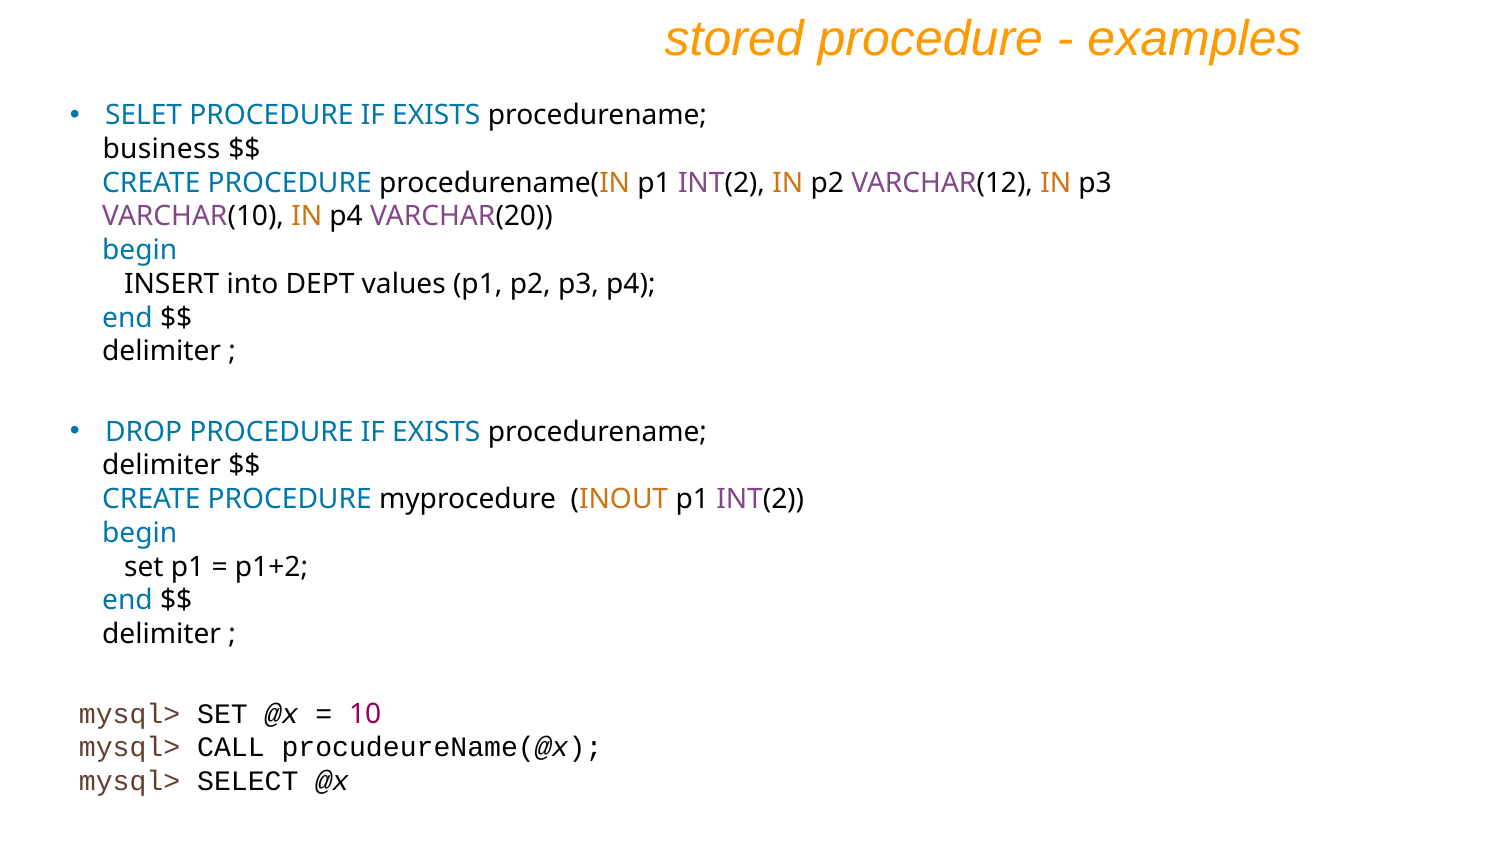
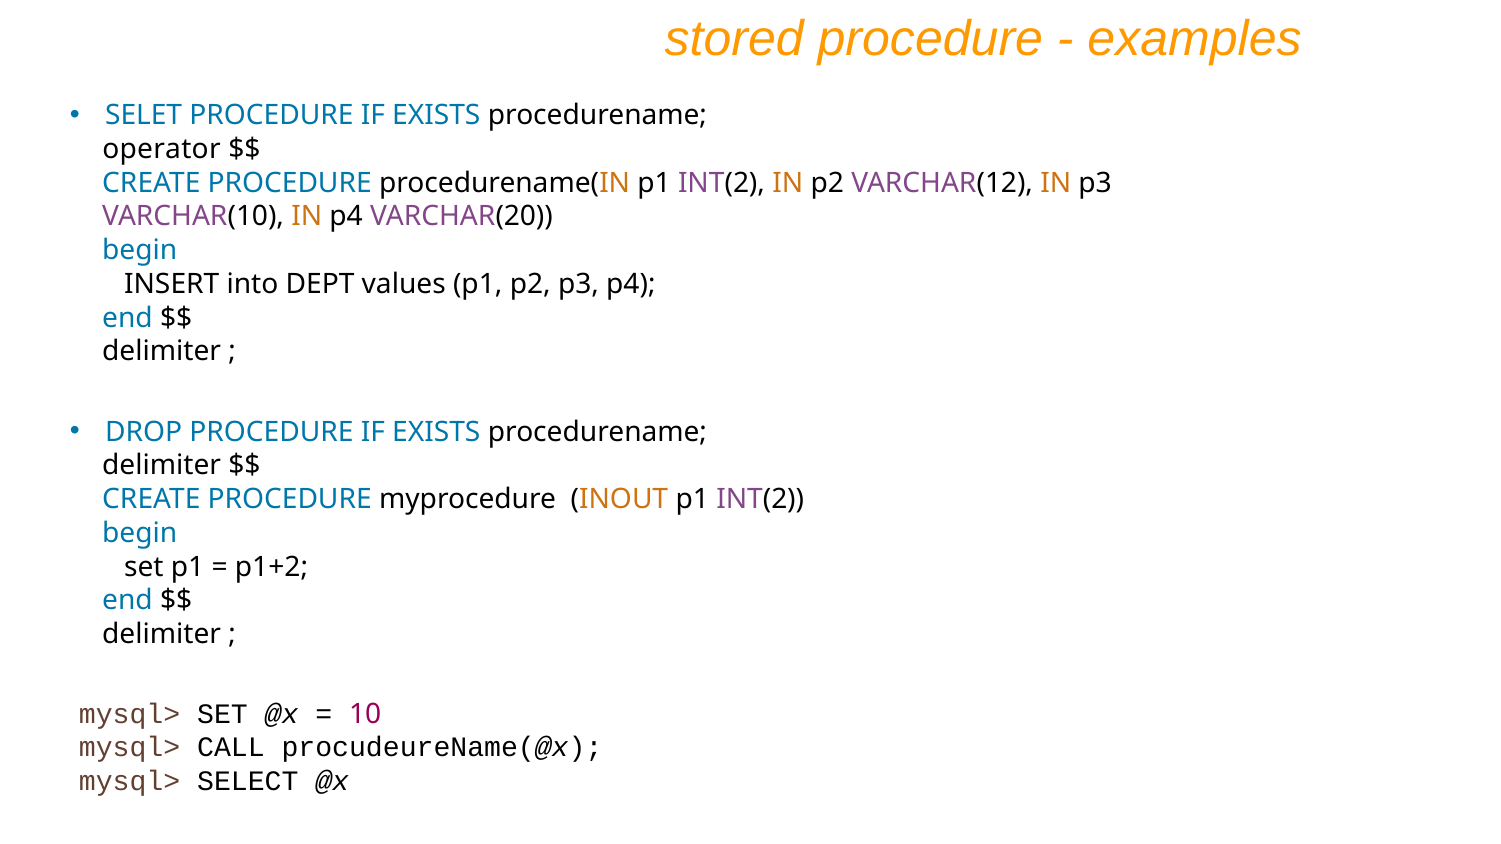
business: business -> operator (161, 149)
